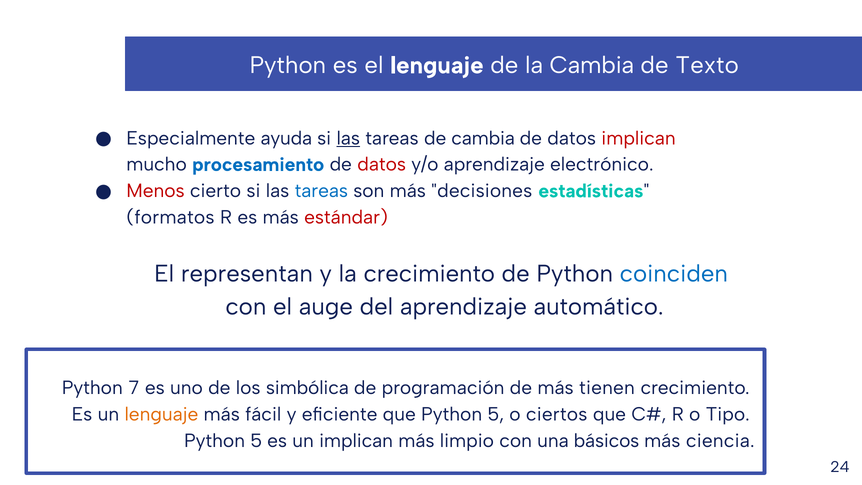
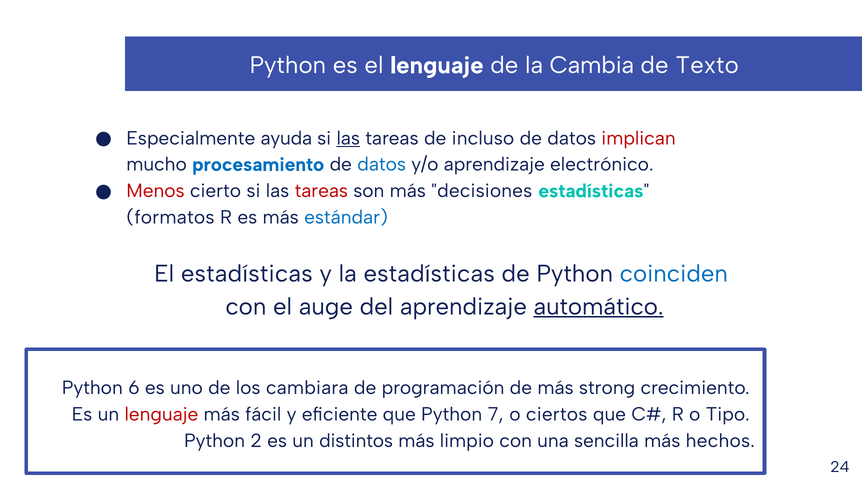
de cambia: cambia -> incluso (483, 138)
datos colour: red -> blue (382, 165)
tareas colour: blue -> red (321, 191)
estándar colour: red -> blue (346, 217)
El representan: representan -> estadísticas (247, 274)
la crecimiento: crecimiento -> estadísticas (429, 274)
automático underline: none -> present (599, 307)
7: 7 -> 6 (134, 388)
simbólica: simbólica -> cambiara (307, 388)
tienen: tienen -> strong (607, 388)
lenguaje colour: orange -> red (161, 414)
que Python 5: 5 -> 7 (496, 414)
5: 5 -> 2 (256, 441)
un implican: implican -> distintos (356, 441)
básicos: básicos -> sencilla (606, 441)
ciencia: ciencia -> hechos (720, 441)
